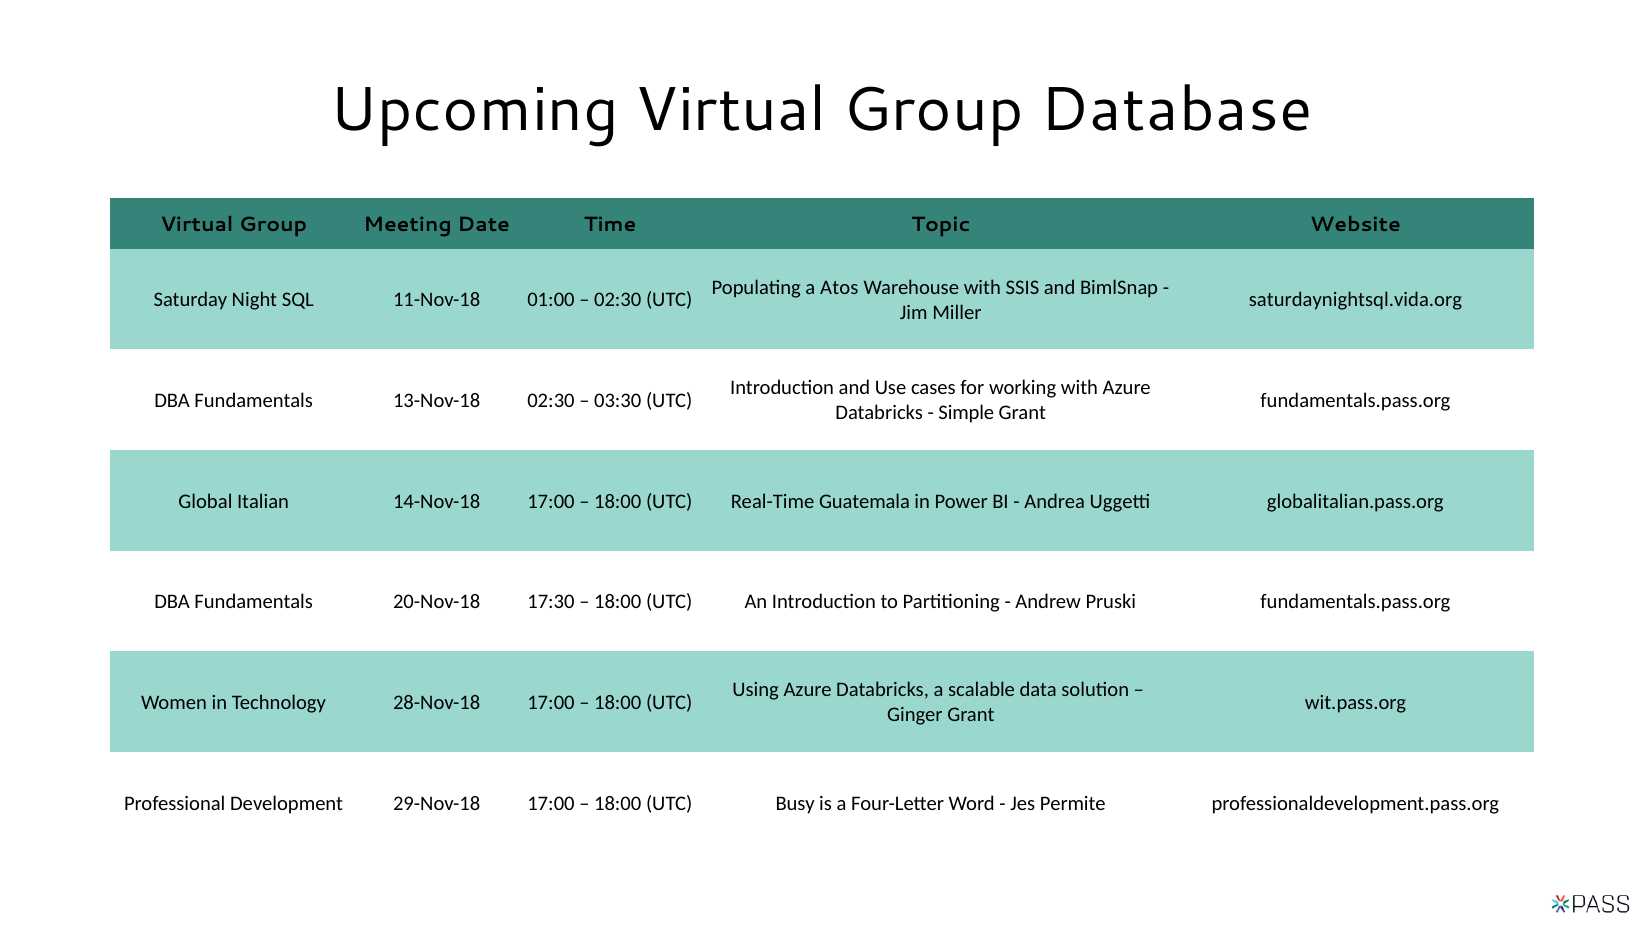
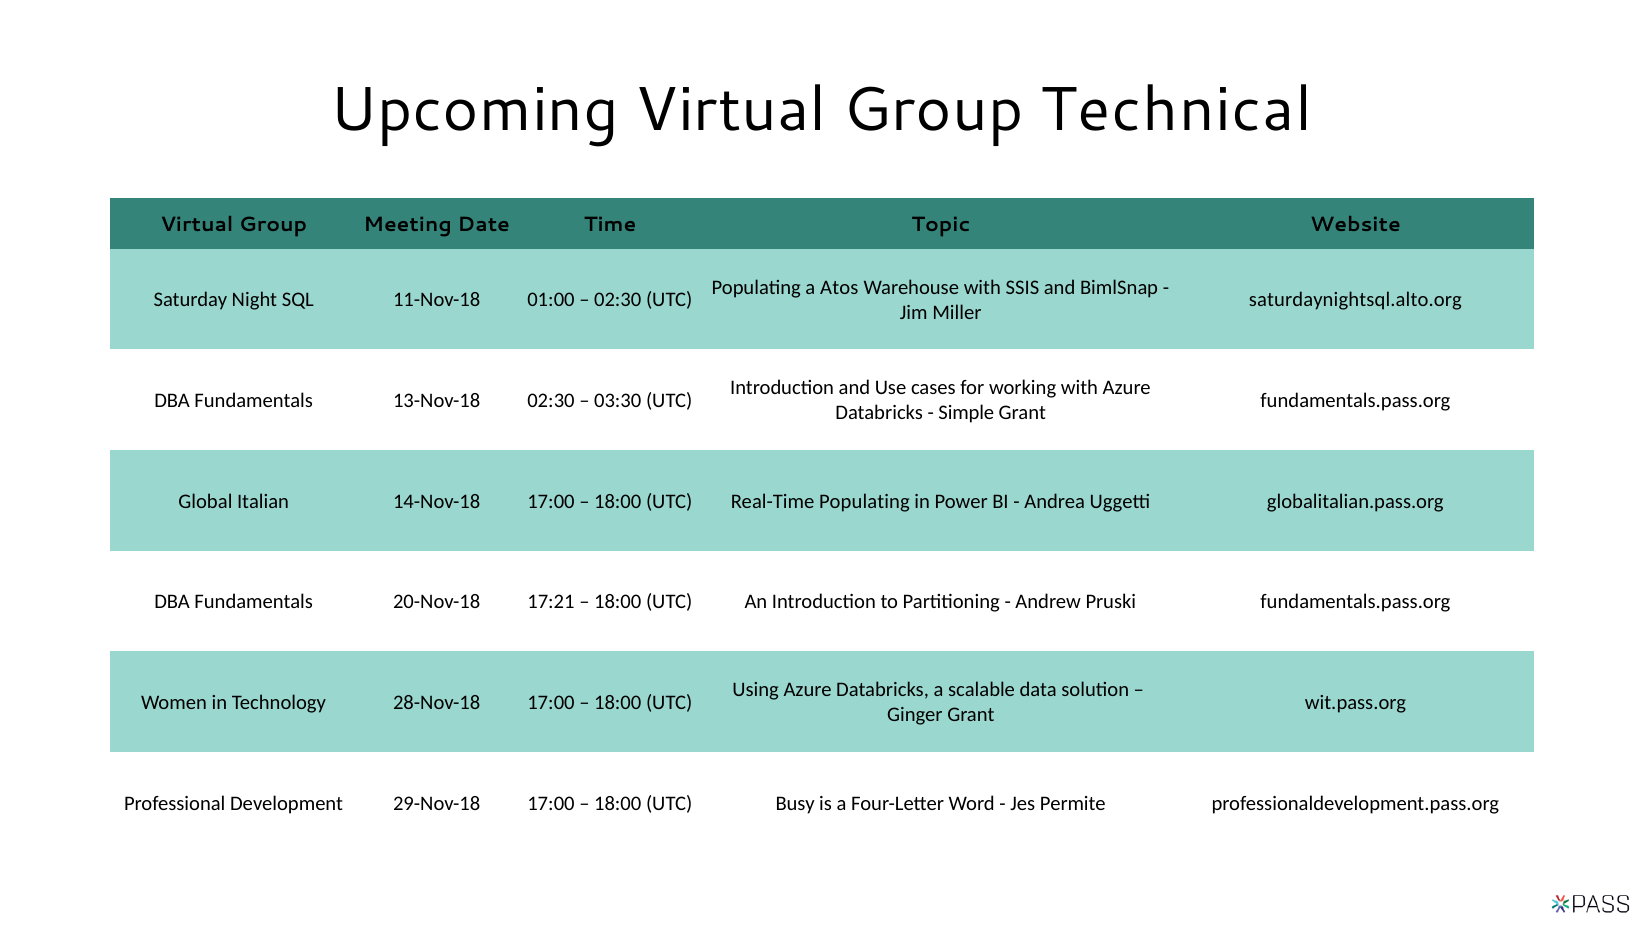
Database: Database -> Technical (1177, 110)
saturdaynightsql.vida.org: saturdaynightsql.vida.org -> saturdaynightsql.alto.org (1355, 300)
Real-Time Guatemala: Guatemala -> Populating (864, 501)
17:30: 17:30 -> 17:21 (551, 602)
